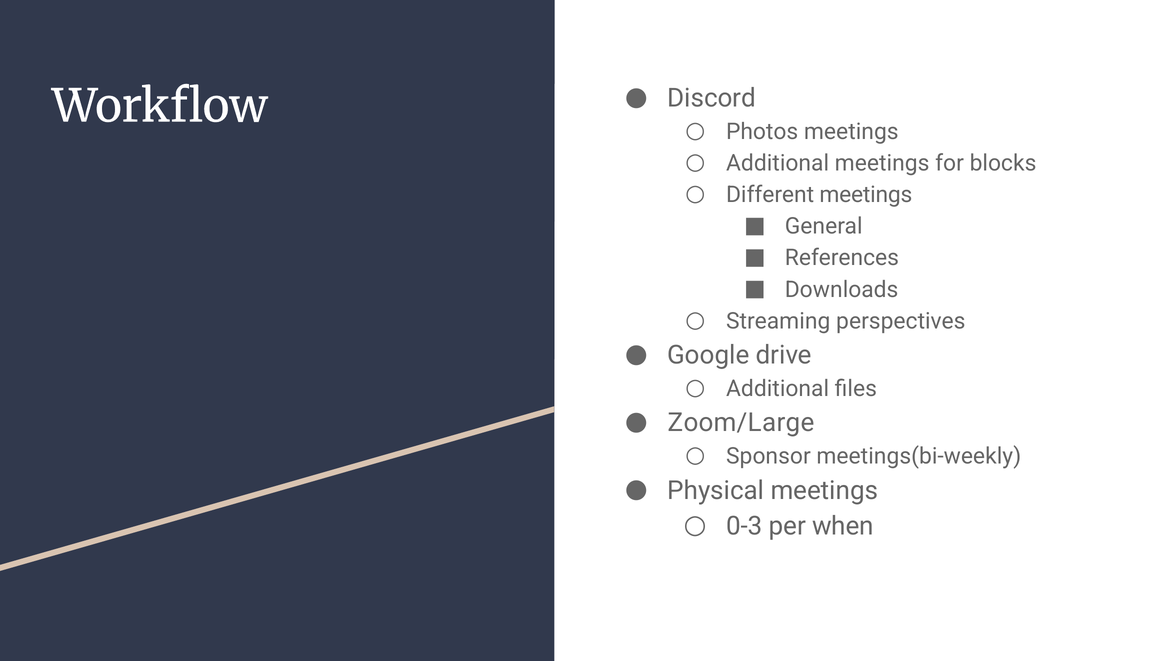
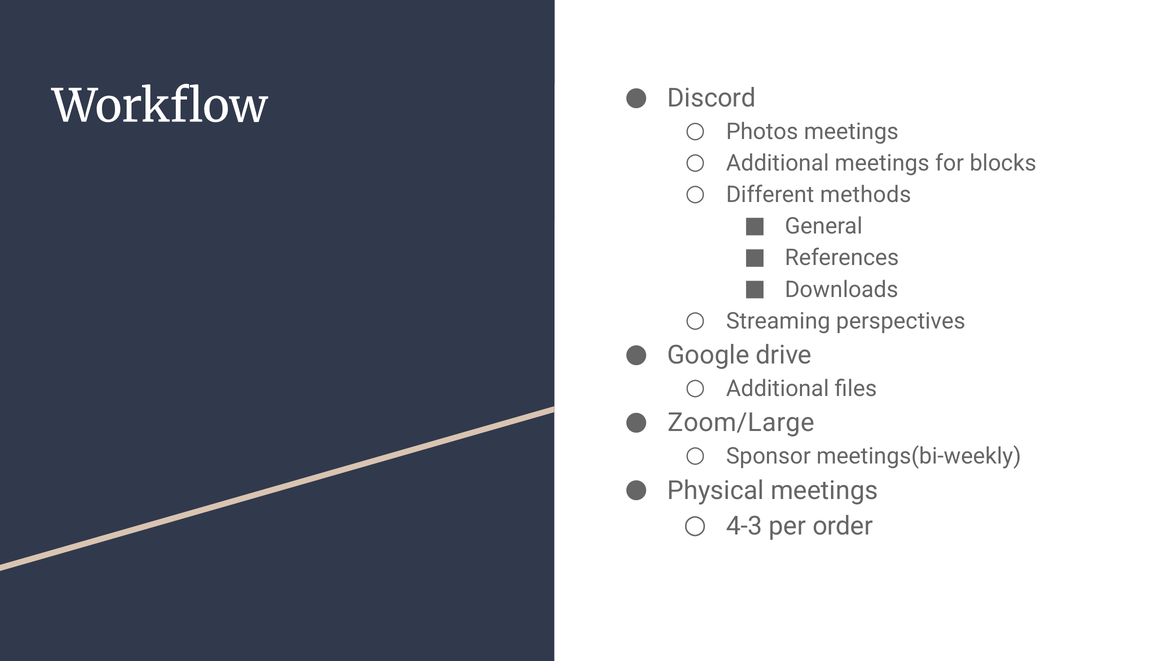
Different meetings: meetings -> methods (866, 195)
0-3: 0-3 -> 4-3 (744, 526)
when: when -> order (843, 526)
